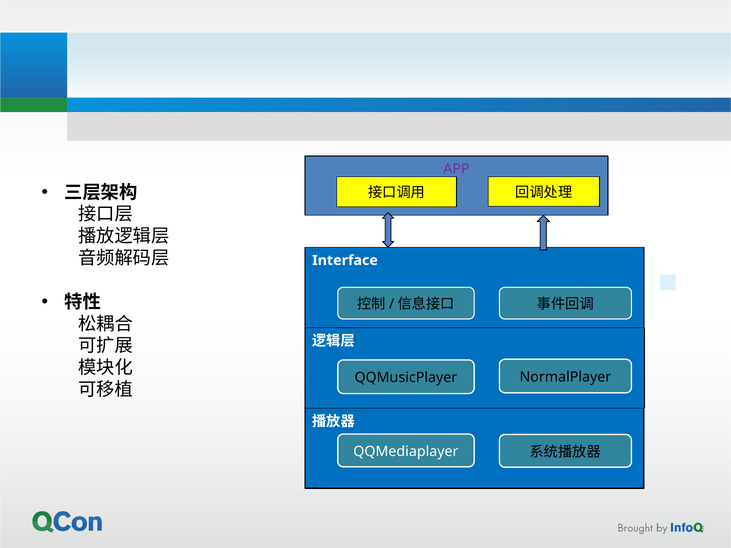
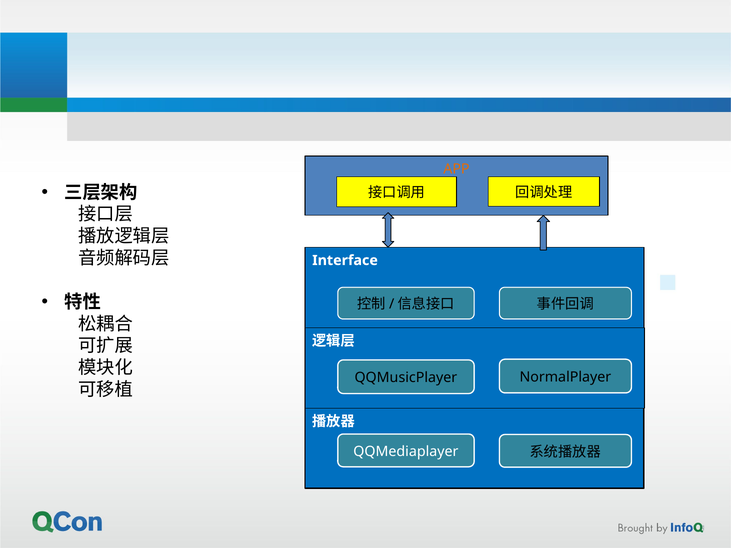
APP colour: purple -> orange (456, 169)
